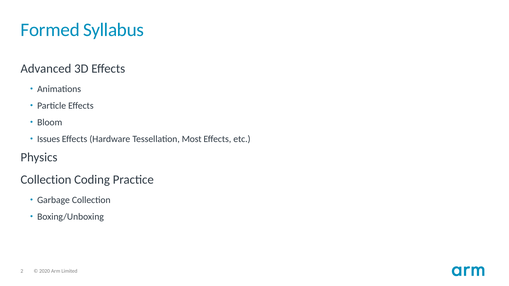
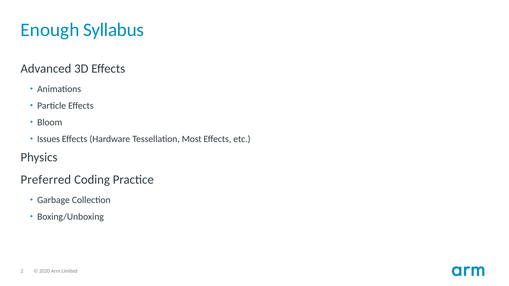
Formed: Formed -> Enough (50, 30)
Collection: Collection -> Preferred (46, 180)
